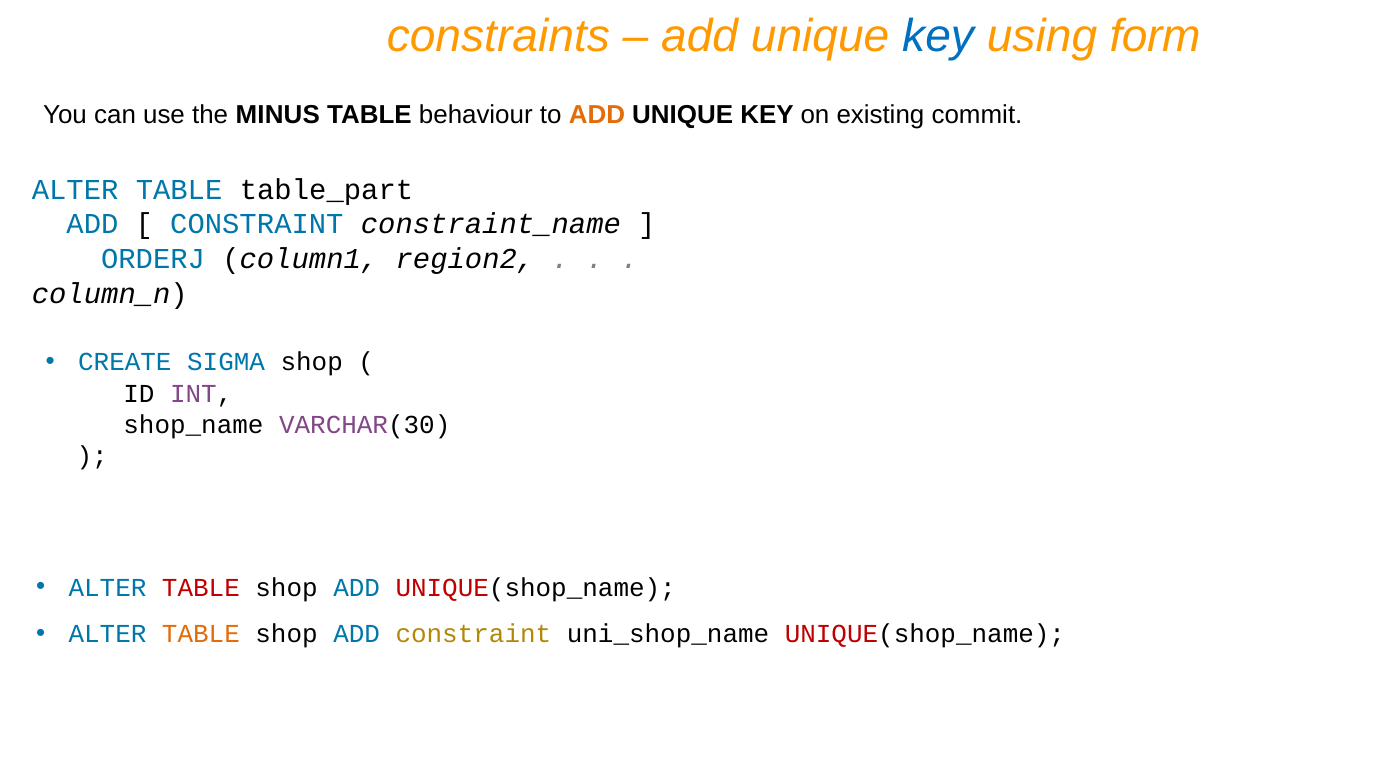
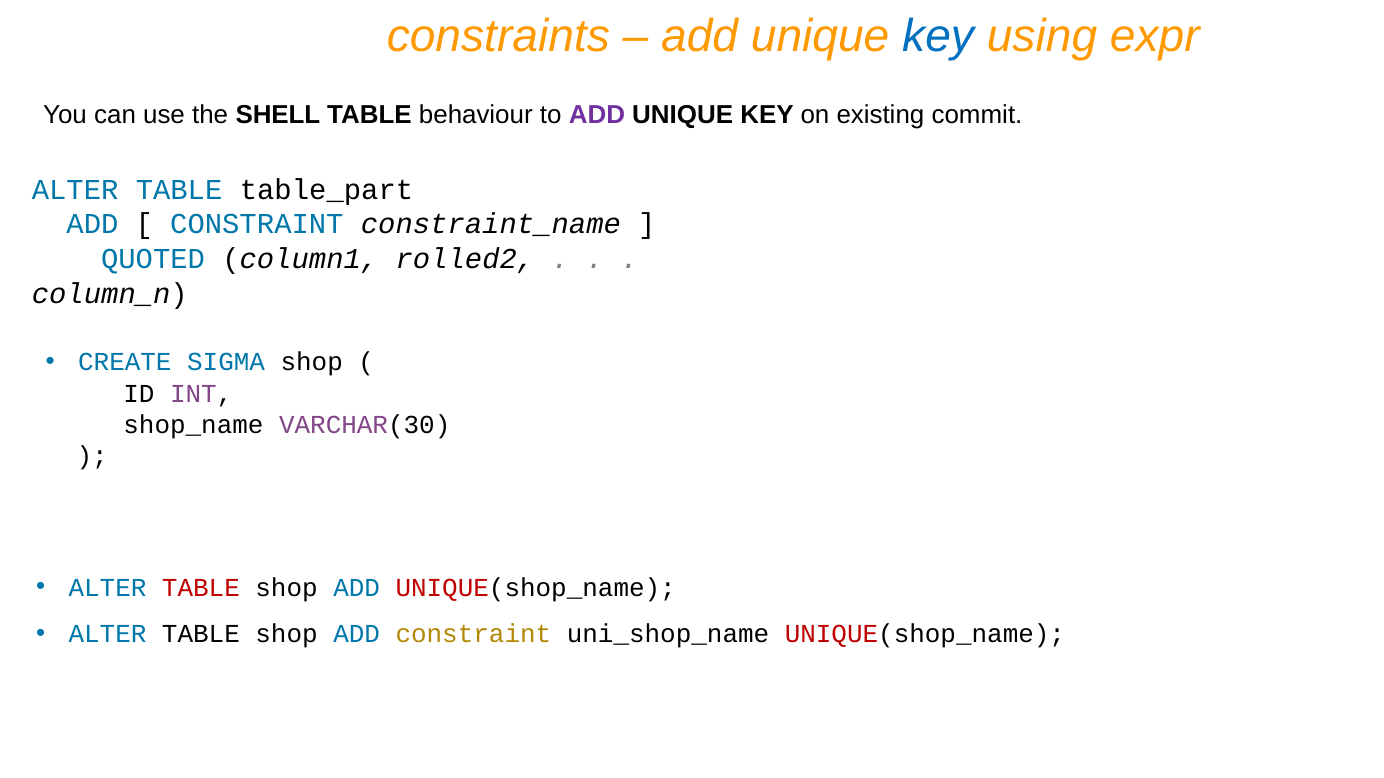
form: form -> expr (1155, 36)
MINUS: MINUS -> SHELL (278, 115)
ADD colour: orange -> purple (597, 115)
ORDERJ: ORDERJ -> QUOTED (153, 259)
region2: region2 -> rolled2 (465, 259)
TABLE colour: orange -> black (201, 635)
